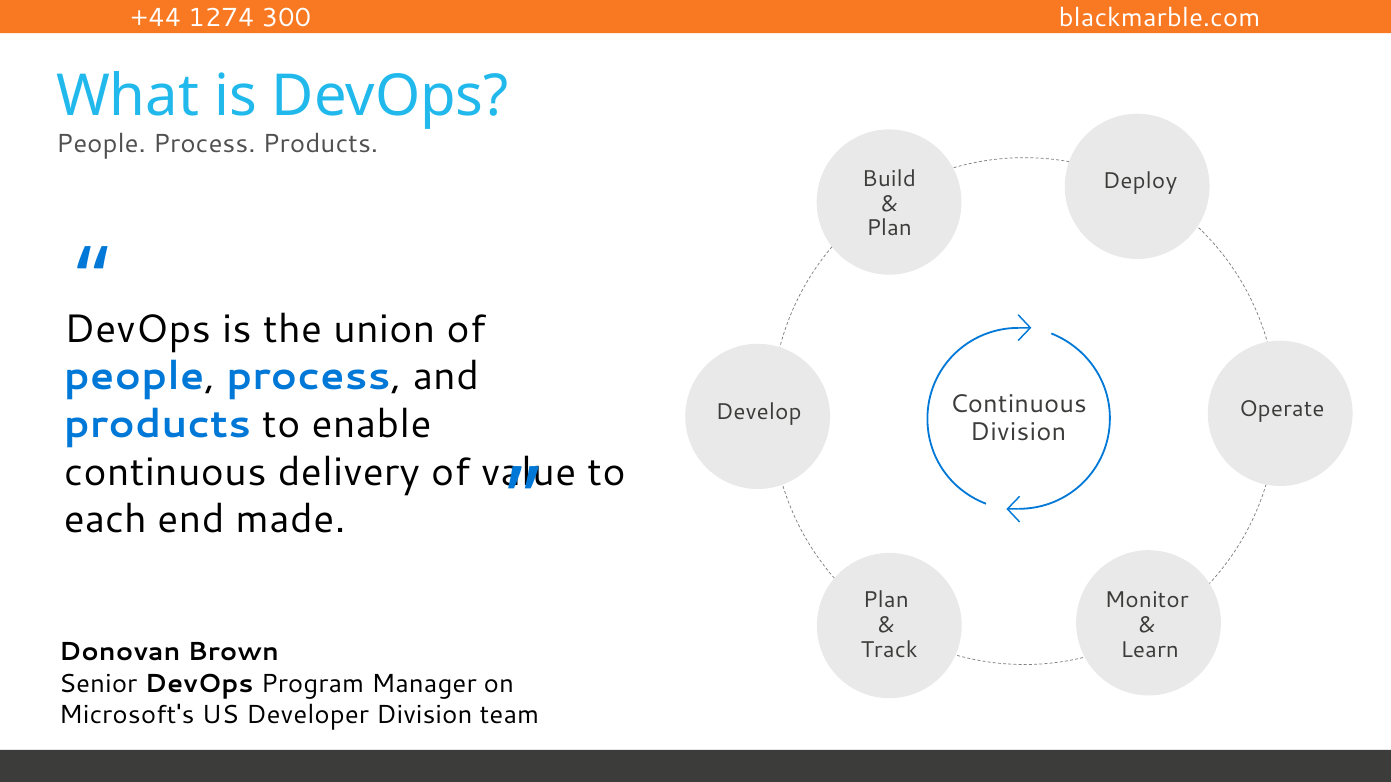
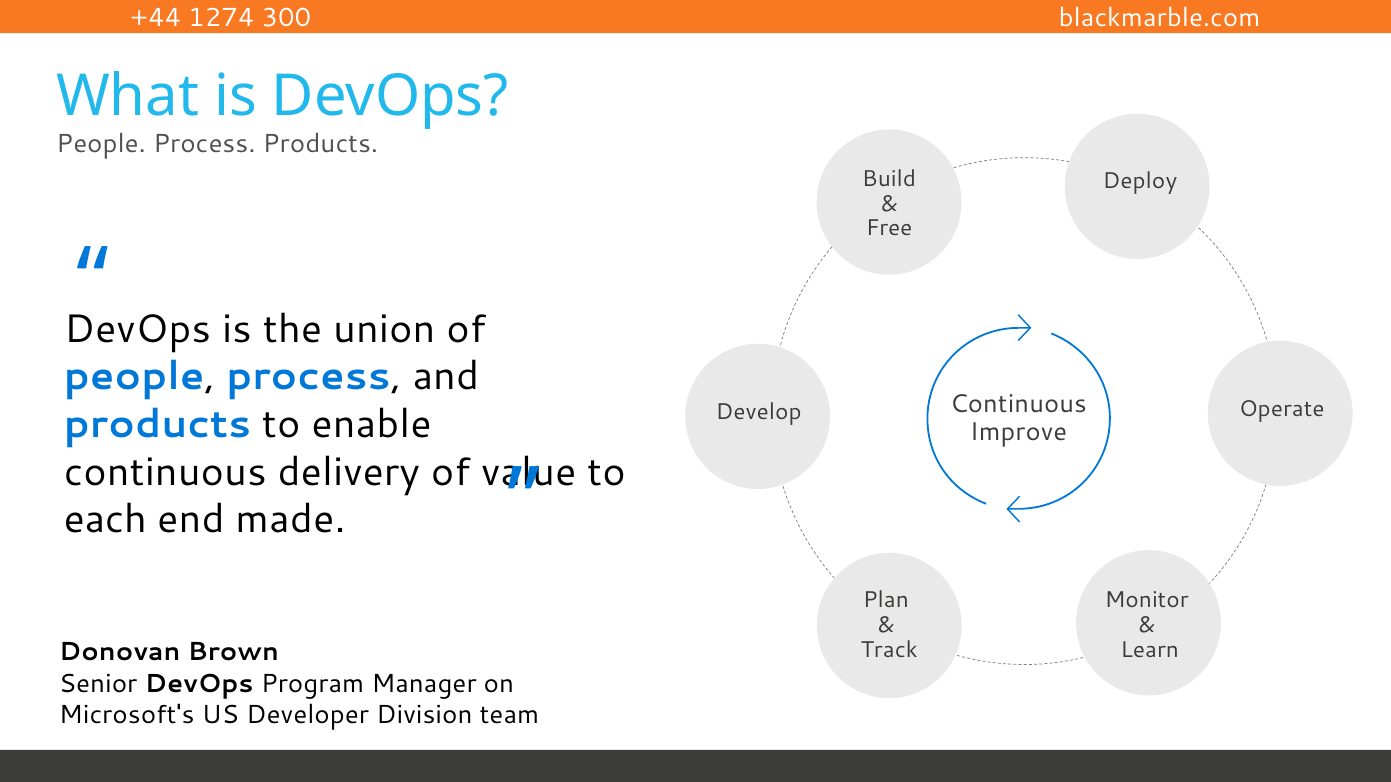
Plan: Plan -> Free (889, 228)
Division: Division -> Improve (1018, 432)
